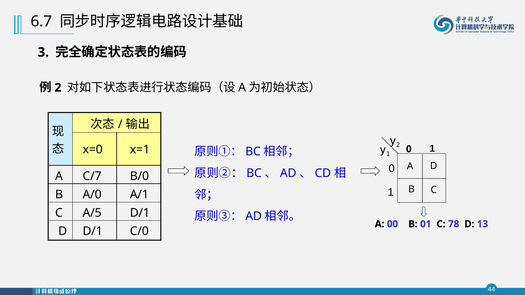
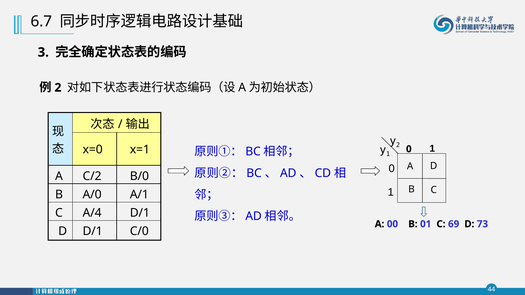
C/7: C/7 -> C/2 (92, 176)
A/5: A/5 -> A/4 (92, 213)
78: 78 -> 69 (454, 224)
13: 13 -> 73 (482, 224)
